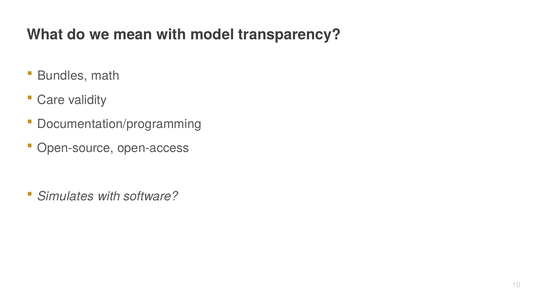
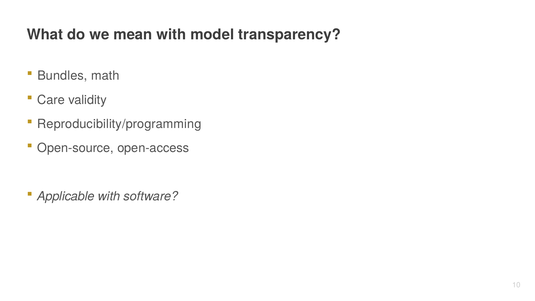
Documentation/programming: Documentation/programming -> Reproducibility/programming (119, 124)
Simulates: Simulates -> Applicable (66, 196)
